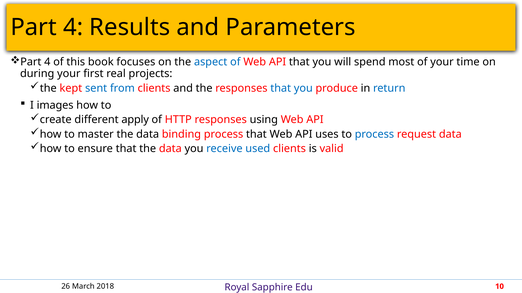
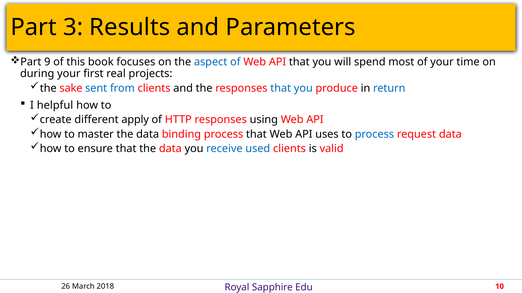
4: 4 -> 3 (73, 27)
4: 4 -> 9 (47, 62)
kept: kept -> sake (71, 88)
images: images -> helpful (55, 105)
